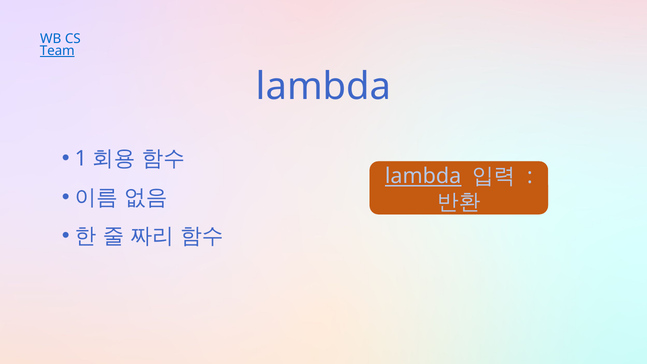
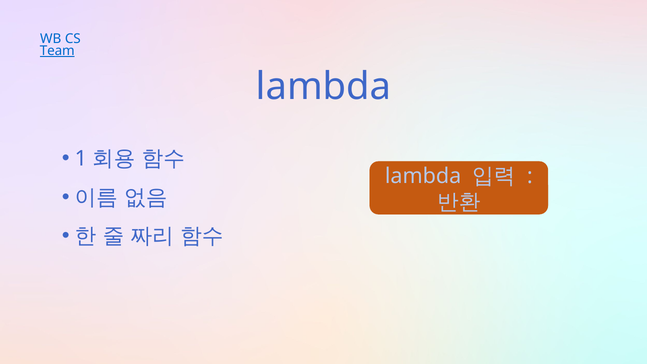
lambda underline: present -> none (423, 176)
